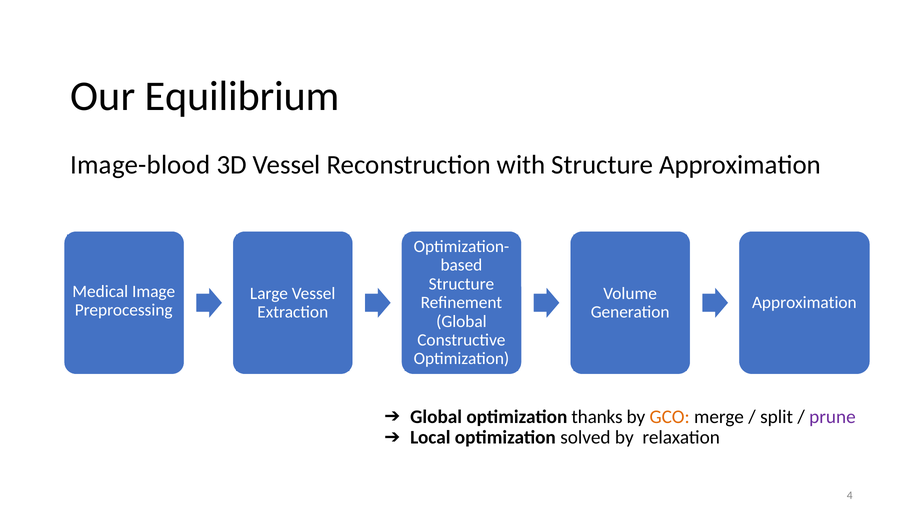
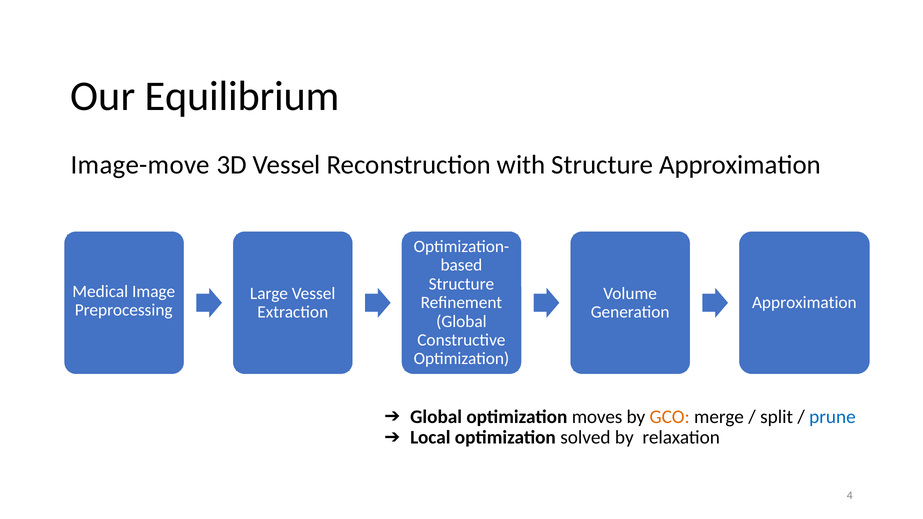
Image-blood: Image-blood -> Image-move (140, 165)
thanks: thanks -> moves (597, 417)
prune colour: purple -> blue (832, 417)
